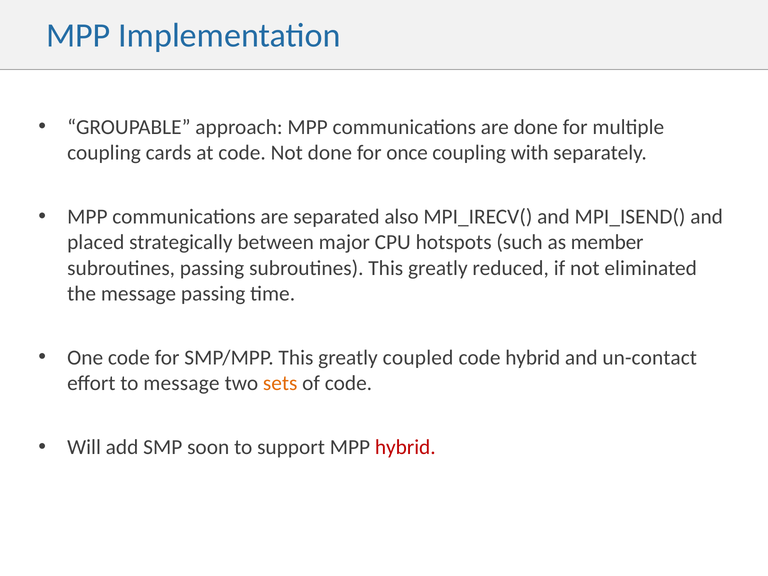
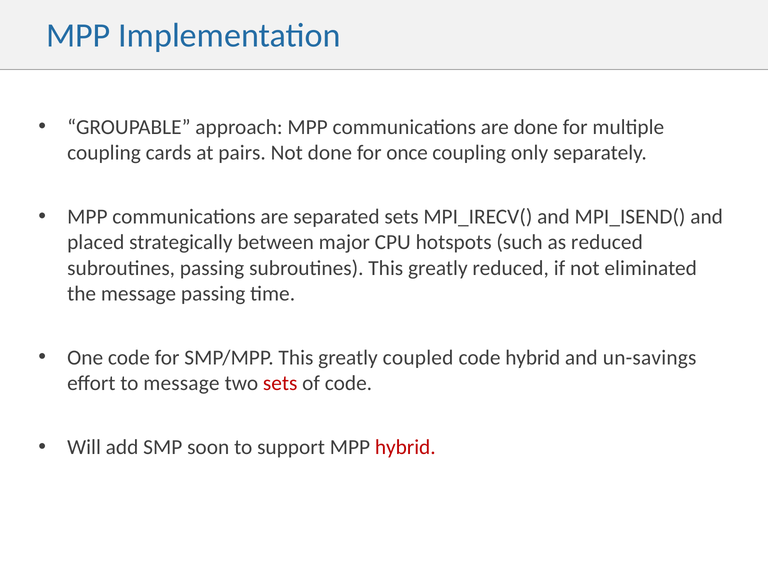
at code: code -> pairs (242, 153)
with: with -> only (530, 153)
separated also: also -> sets (402, 217)
as member: member -> reduced (607, 242)
un-contact: un-contact -> un-savings (650, 358)
sets colour: orange -> red (280, 383)
